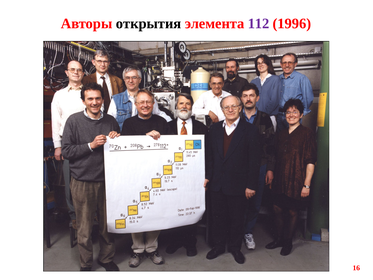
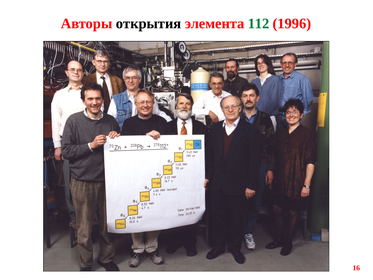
112 colour: purple -> green (259, 24)
